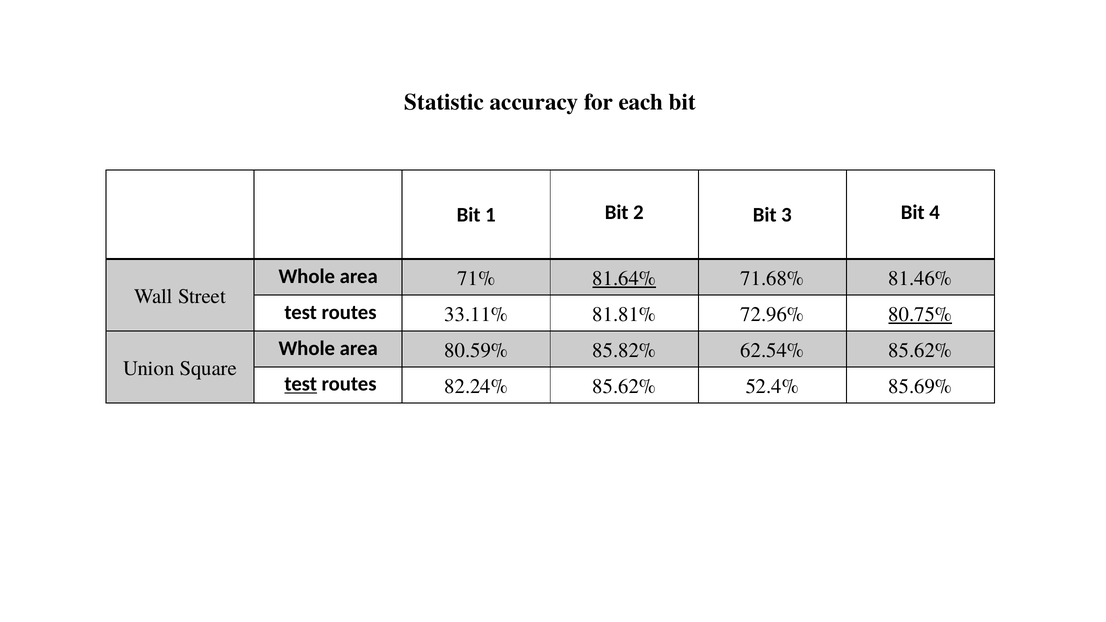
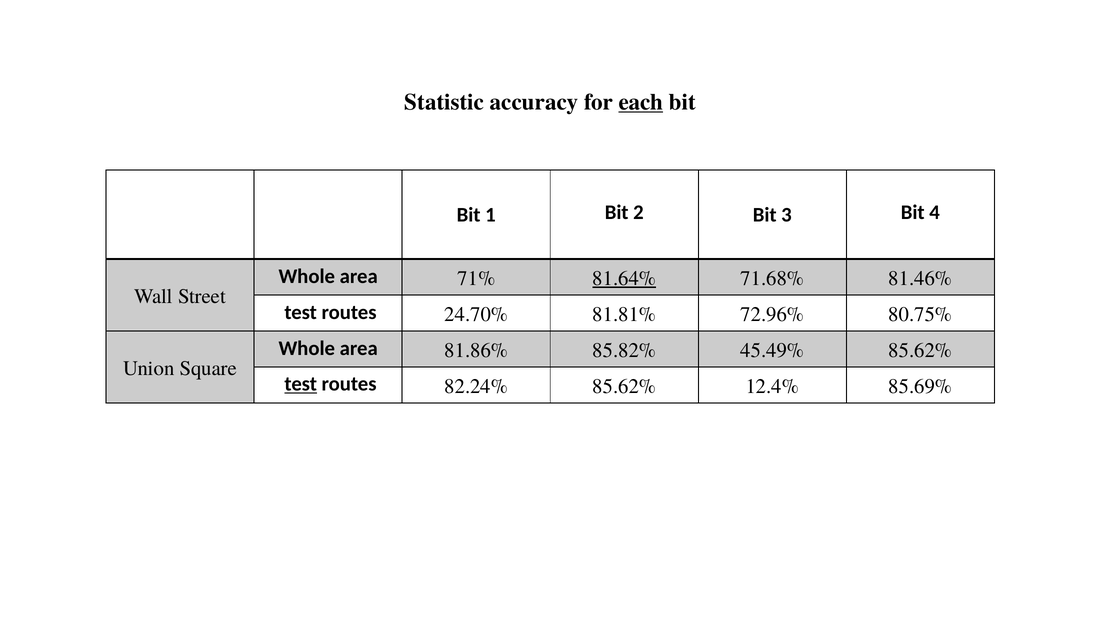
each underline: none -> present (641, 102)
33.11%: 33.11% -> 24.70% (476, 314)
80.75% underline: present -> none (920, 314)
80.59%: 80.59% -> 81.86% (476, 350)
62.54%: 62.54% -> 45.49% (772, 350)
52.4%: 52.4% -> 12.4% (772, 386)
